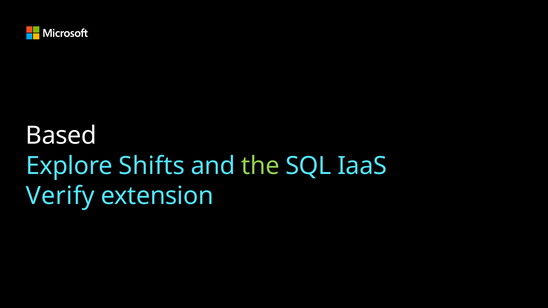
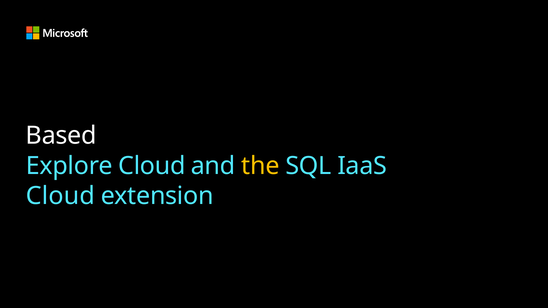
Explore Shifts: Shifts -> Cloud (152, 166)
the colour: light green -> yellow (260, 166)
Verify: Verify -> Cloud (60, 196)
